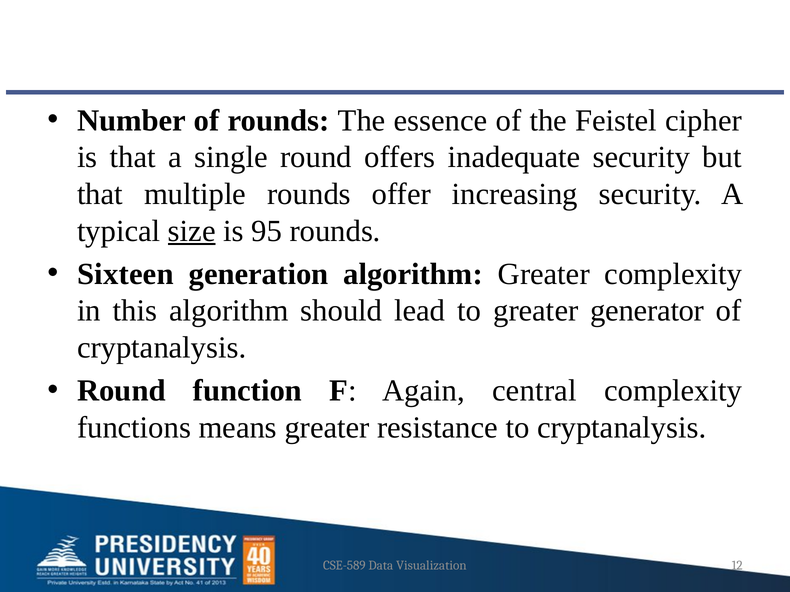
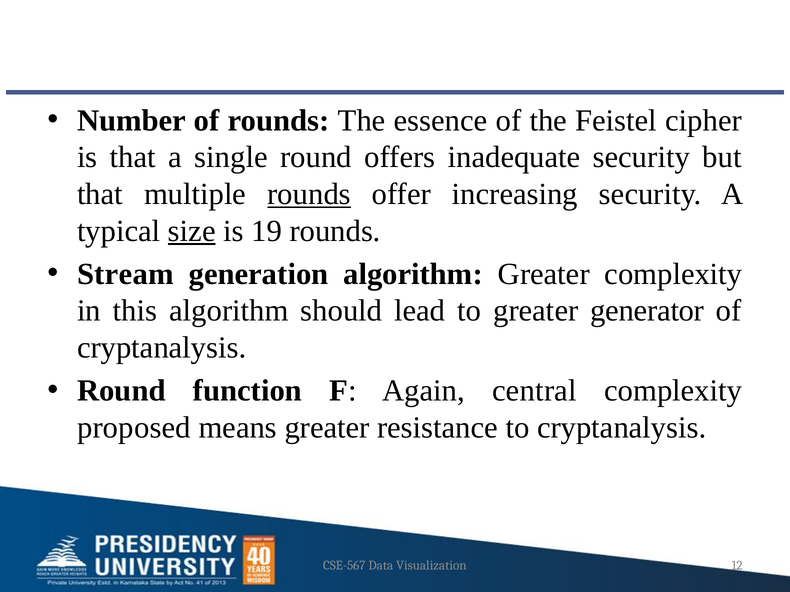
rounds underline: none -> present (309, 194)
95: 95 -> 19 (267, 231)
Sixteen: Sixteen -> Stream (125, 274)
functions: functions -> proposed (134, 428)
CSE-589: CSE-589 -> CSE-567 (344, 566)
